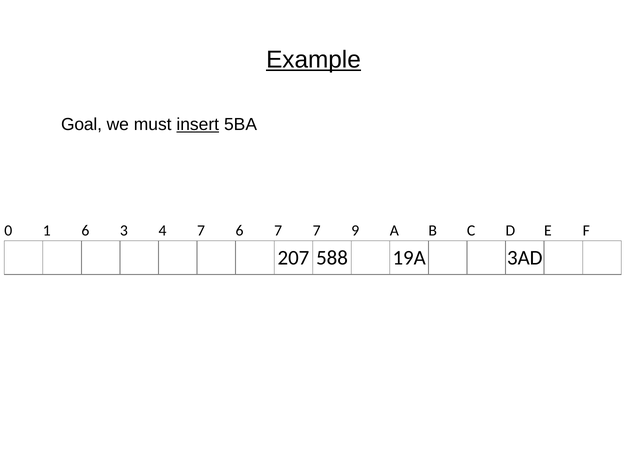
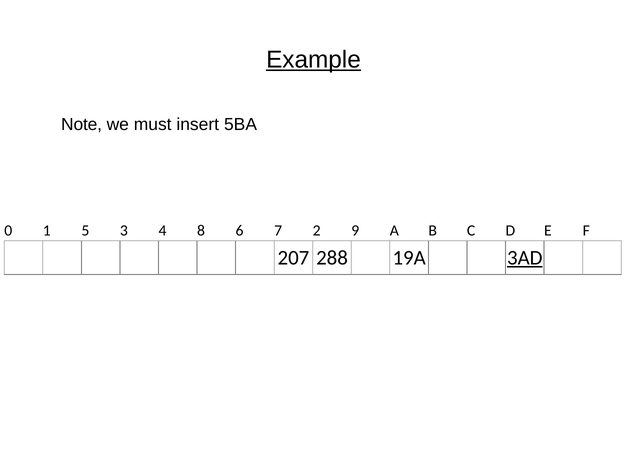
Goal: Goal -> Note (82, 125)
insert underline: present -> none (198, 125)
1 6: 6 -> 5 (85, 231)
4 7: 7 -> 8 (201, 231)
7 7: 7 -> 2 (317, 231)
588: 588 -> 288 (332, 258)
3AD underline: none -> present (525, 258)
